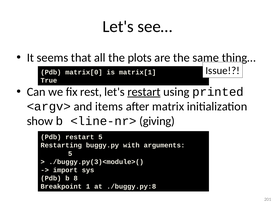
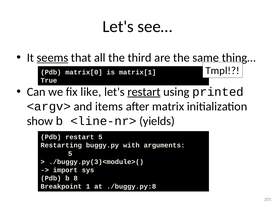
seems underline: none -> present (52, 58)
plots: plots -> third (140, 58)
Issue: Issue -> Tmpl (223, 71)
rest: rest -> like (91, 92)
giving: giving -> yields (157, 121)
